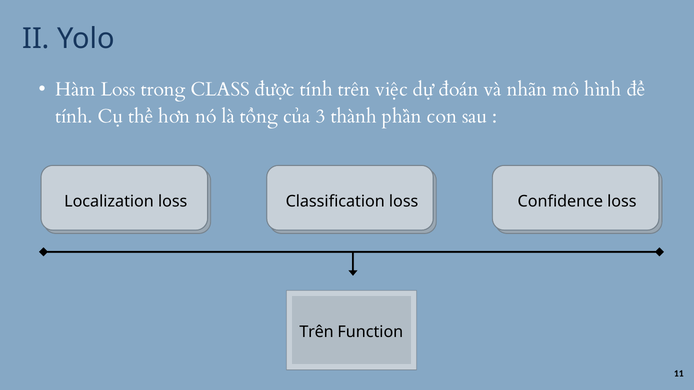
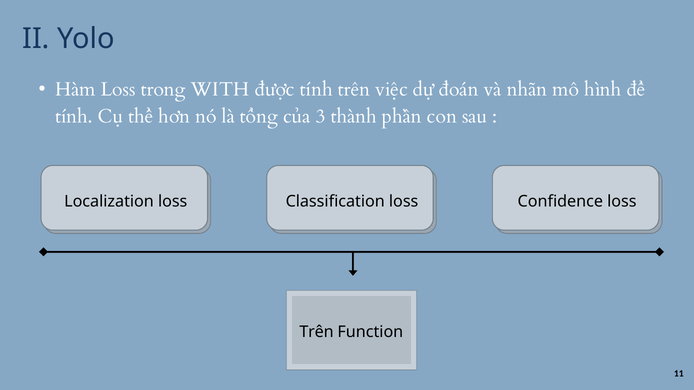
CLASS: CLASS -> WITH (220, 90)
